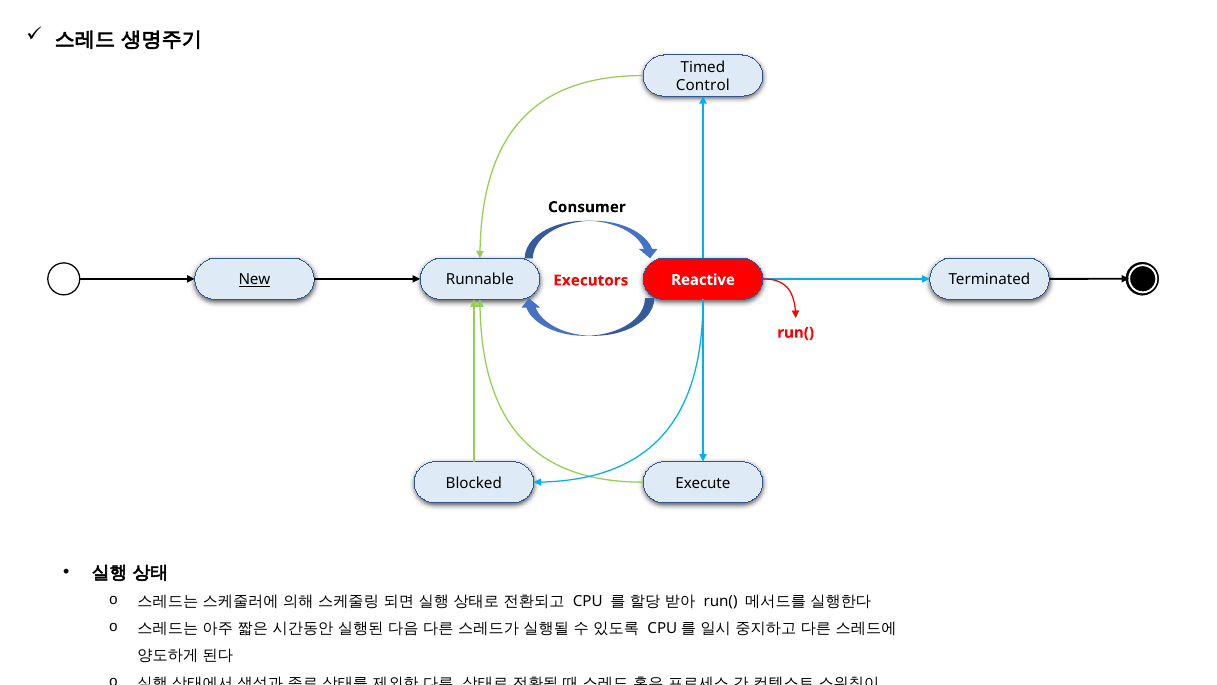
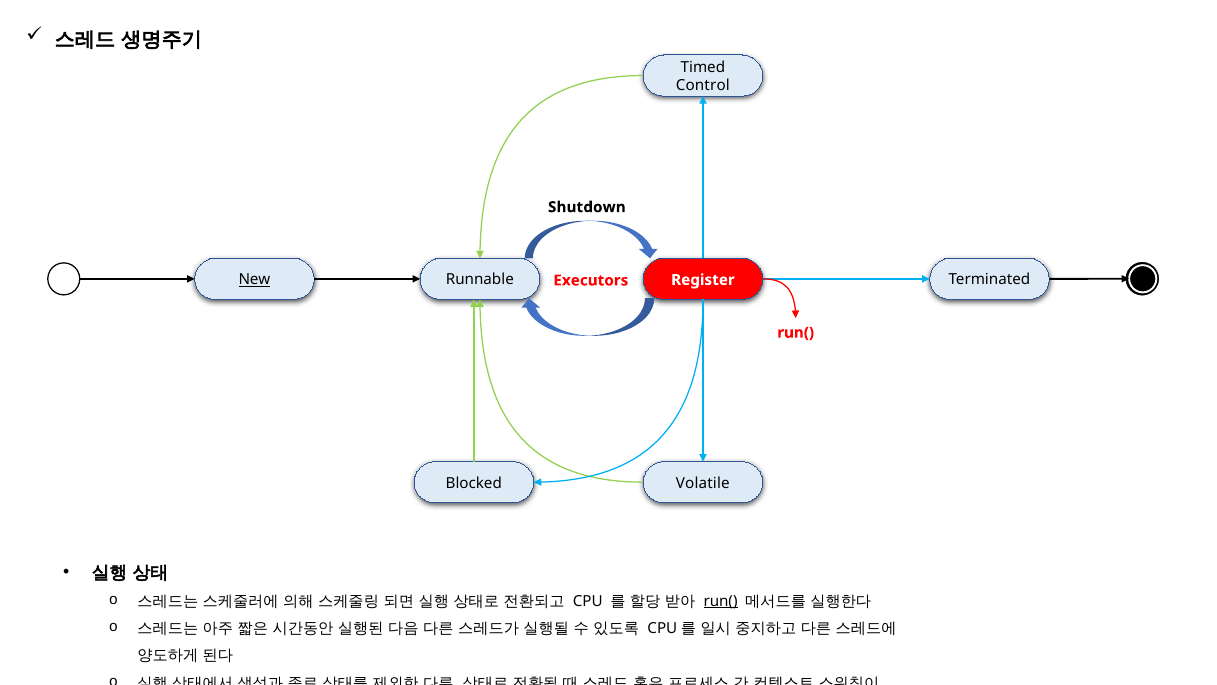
Consumer: Consumer -> Shutdown (587, 207)
Reactive: Reactive -> Register (703, 280)
Execute: Execute -> Volatile (703, 483)
run( underline: none -> present (721, 601)
